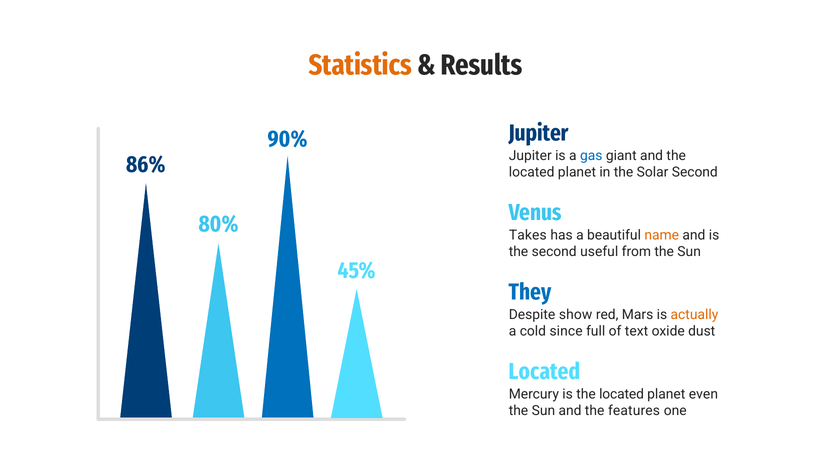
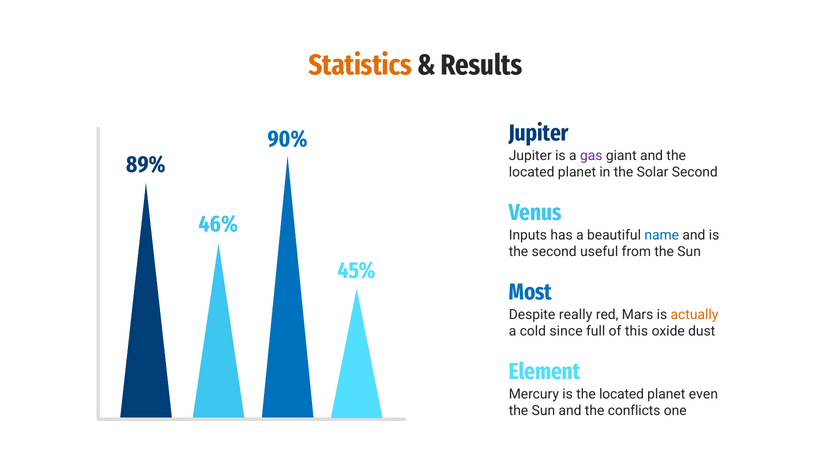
gas colour: blue -> purple (591, 155)
86%: 86% -> 89% (146, 165)
80%: 80% -> 46% (218, 224)
Takes: Takes -> Inputs (528, 235)
name colour: orange -> blue (662, 235)
They: They -> Most (530, 292)
show: show -> really (576, 314)
text: text -> this (636, 331)
Located: Located -> Element (545, 371)
features: features -> conflicts (634, 410)
